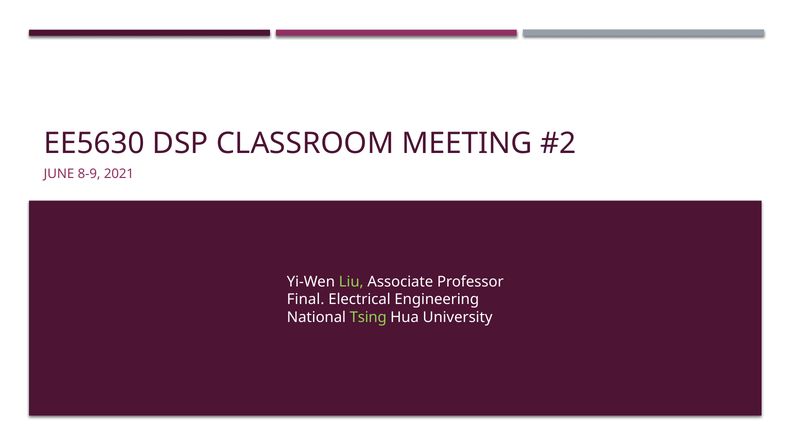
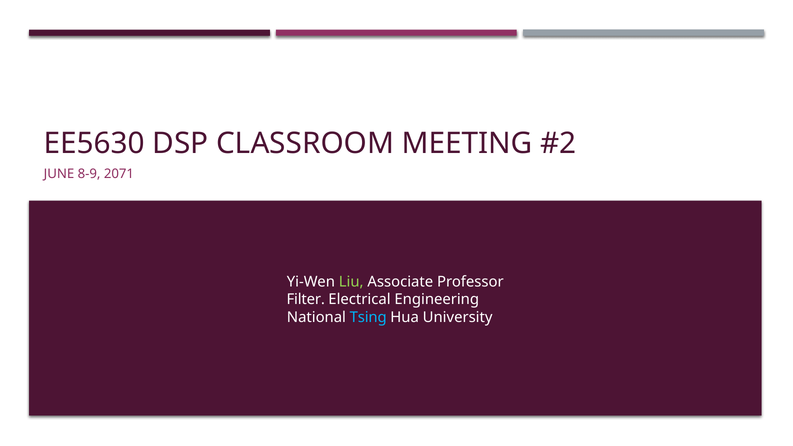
2021: 2021 -> 2071 (119, 174)
Final: Final -> Filter (306, 300)
Tsing colour: light green -> light blue (368, 317)
